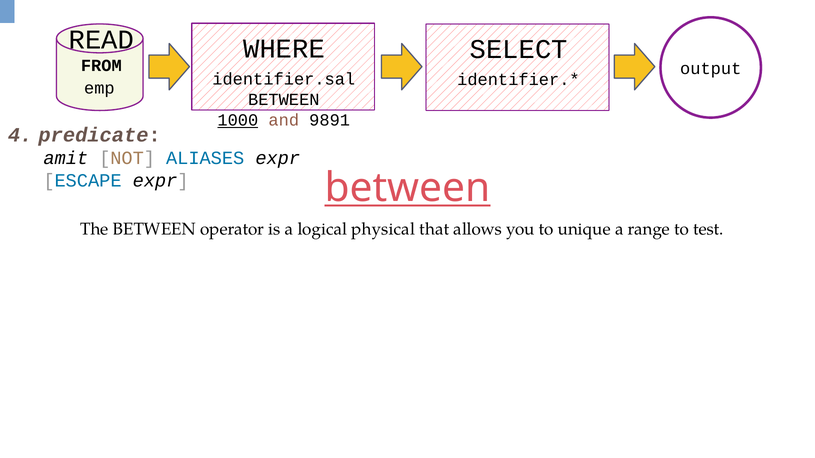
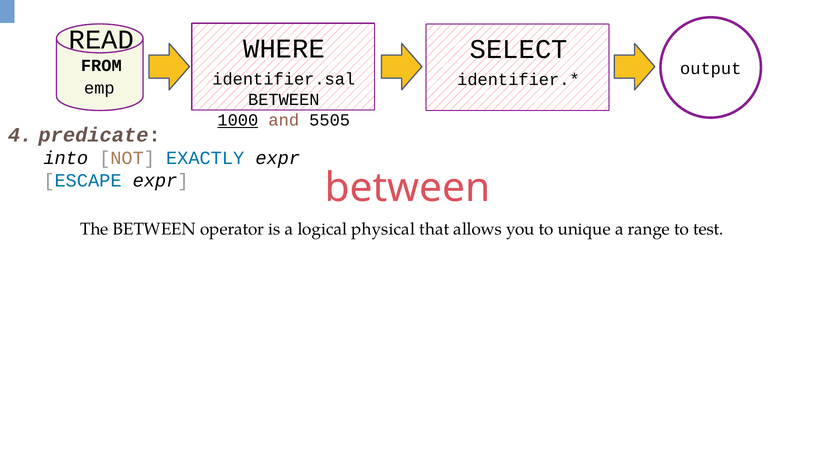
9891: 9891 -> 5505 (330, 120)
amit: amit -> into (66, 158)
ALIASES: ALIASES -> EXACTLY (205, 158)
between underline: present -> none (407, 188)
